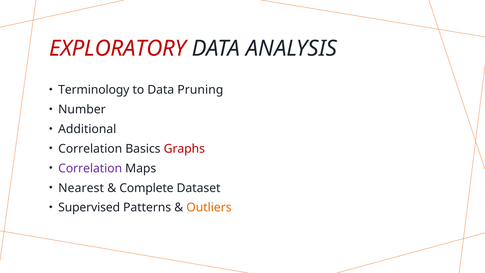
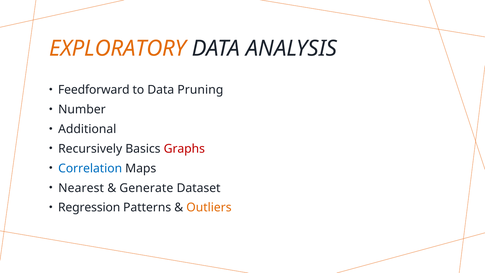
EXPLORATORY colour: red -> orange (118, 49)
Terminology: Terminology -> Feedforward (94, 90)
Correlation: Correlation -> Recursively (90, 149)
Correlation colour: purple -> blue (90, 168)
Complete: Complete -> Generate (146, 188)
Supervised: Supervised -> Regression (89, 208)
